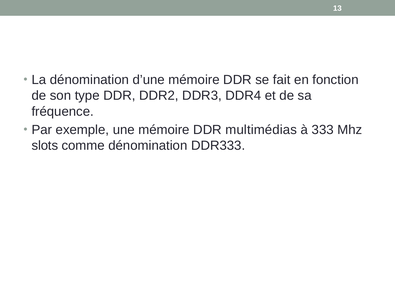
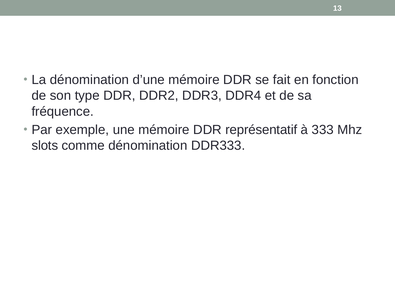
multimédias: multimédias -> représentatif (261, 130)
